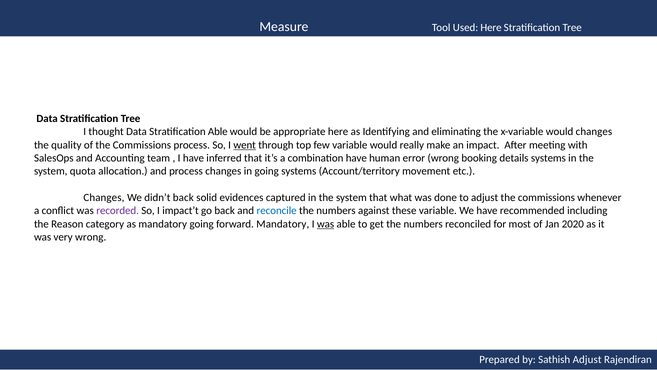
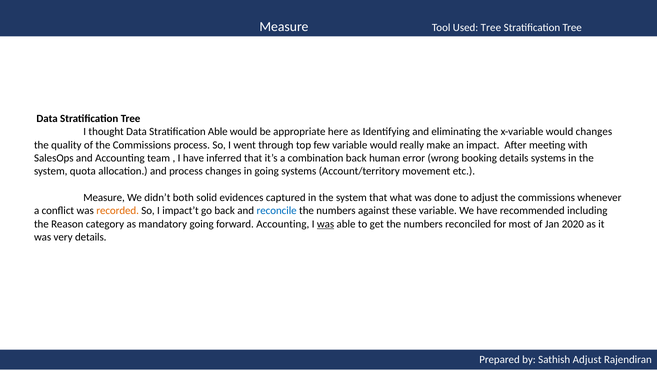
Used Here: Here -> Tree (491, 28)
went underline: present -> none (245, 145)
combination have: have -> back (356, 158)
Changes: Changes -> Measure (104, 197)
didn’t back: back -> both (183, 197)
recorded colour: purple -> orange (118, 211)
forward Mandatory: Mandatory -> Accounting (283, 224)
very wrong: wrong -> details (91, 237)
